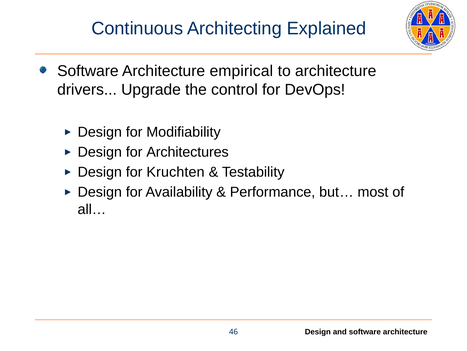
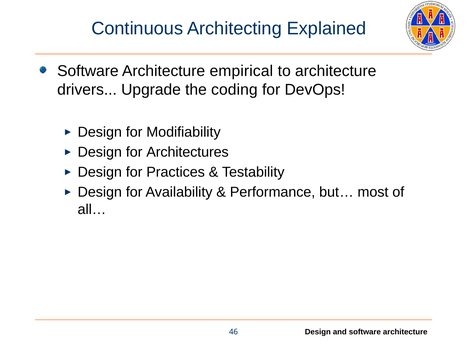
control: control -> coding (234, 89)
Kruchten: Kruchten -> Practices (176, 172)
